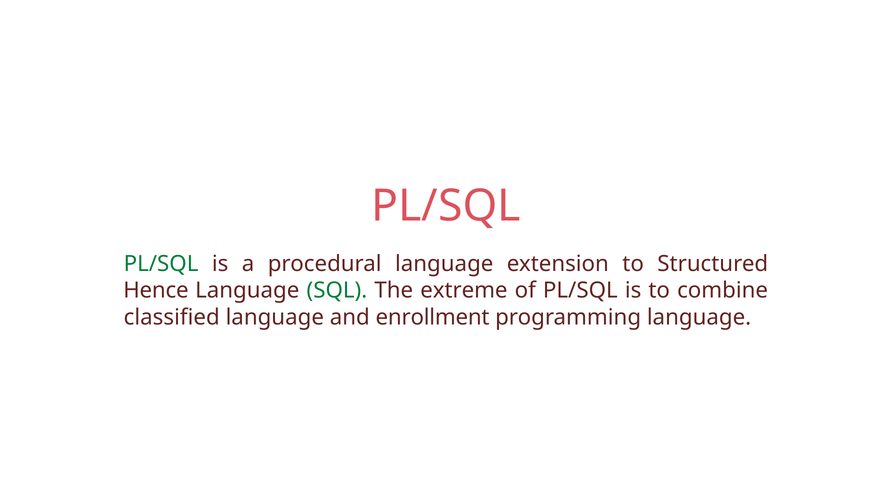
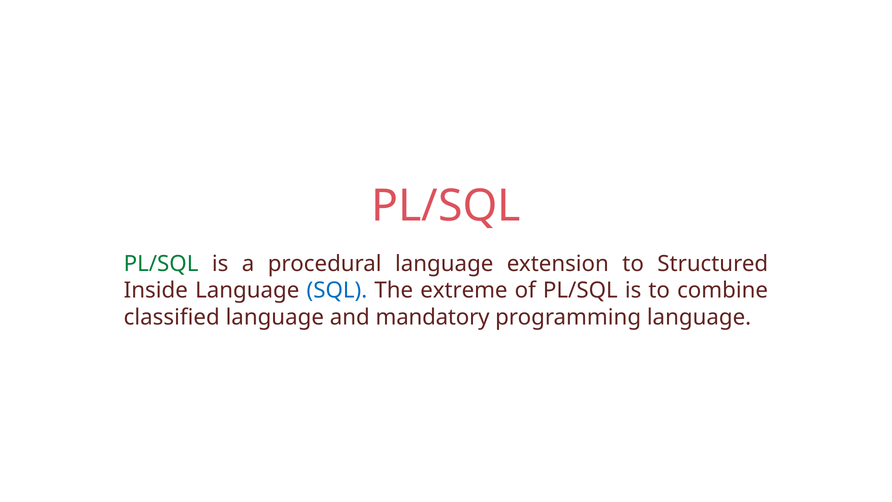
Hence: Hence -> Inside (156, 290)
SQL colour: green -> blue (337, 290)
enrollment: enrollment -> mandatory (433, 317)
